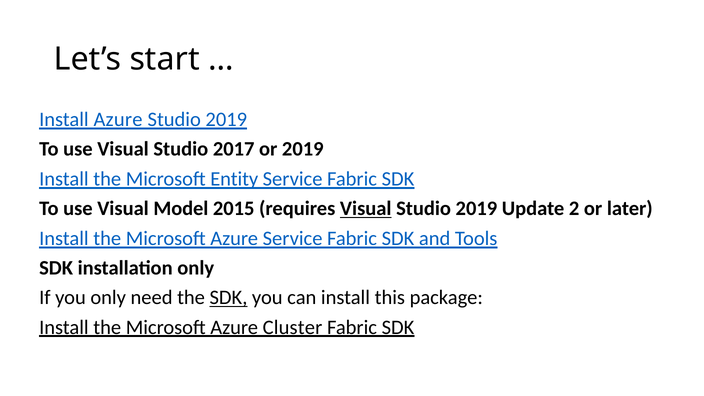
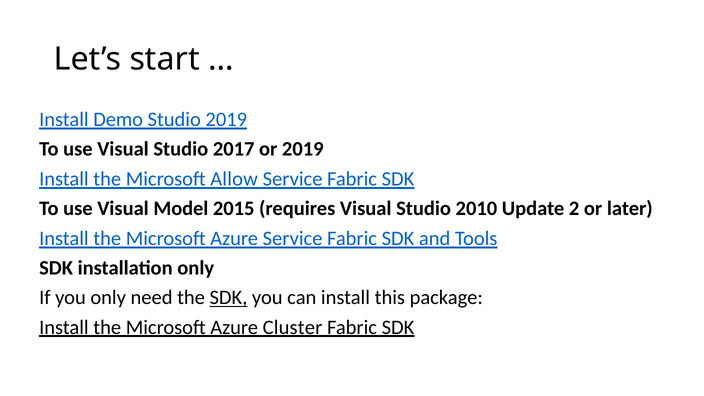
Install Azure: Azure -> Demo (118, 120)
Entity: Entity -> Allow (234, 179)
Visual underline: present -> none (366, 209)
2019: 2019 -> 2010 (476, 209)
